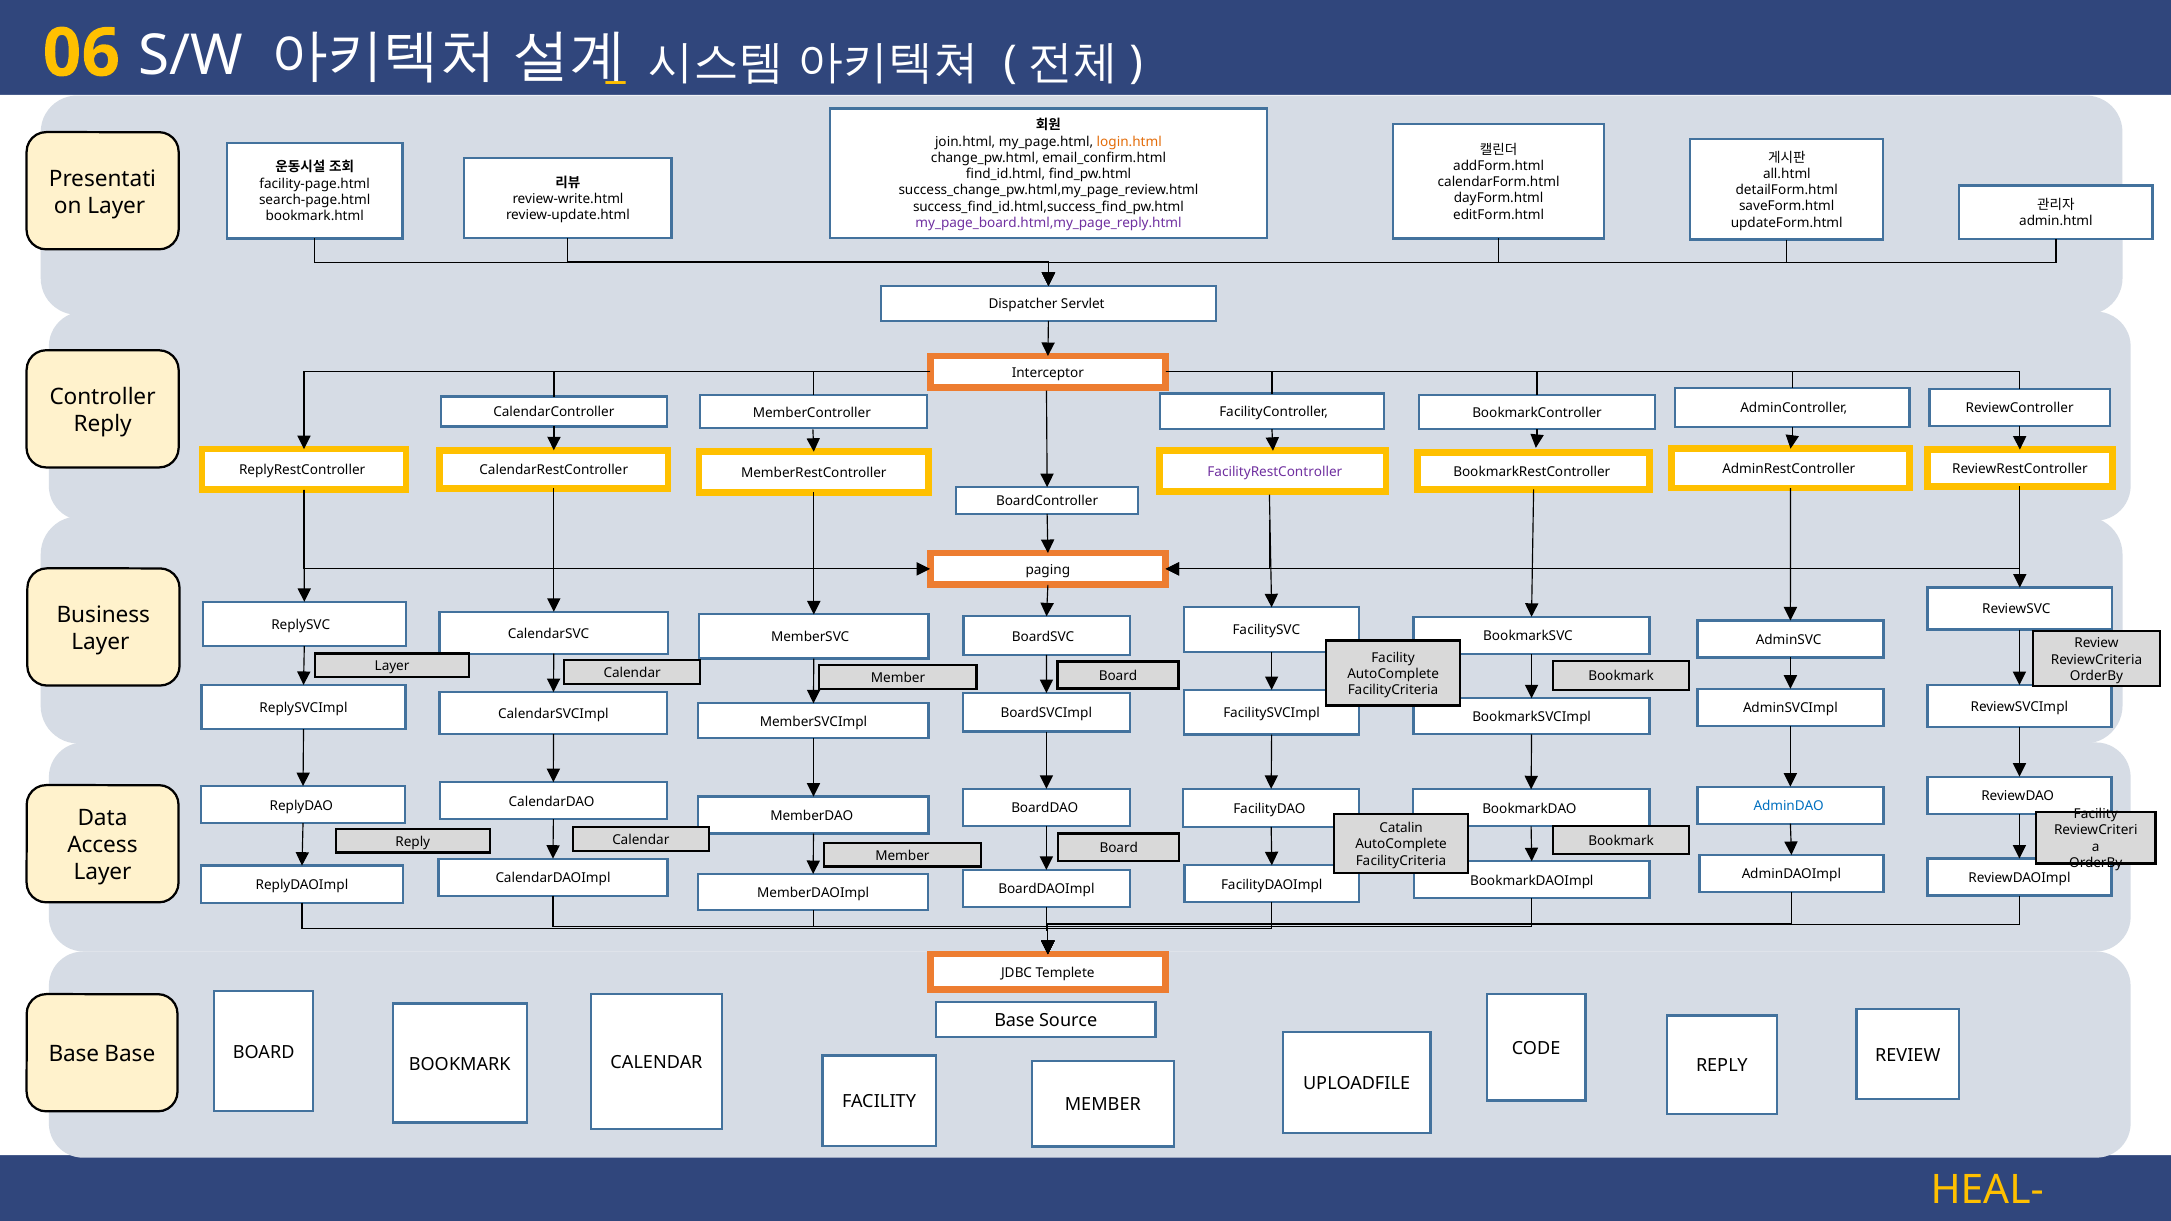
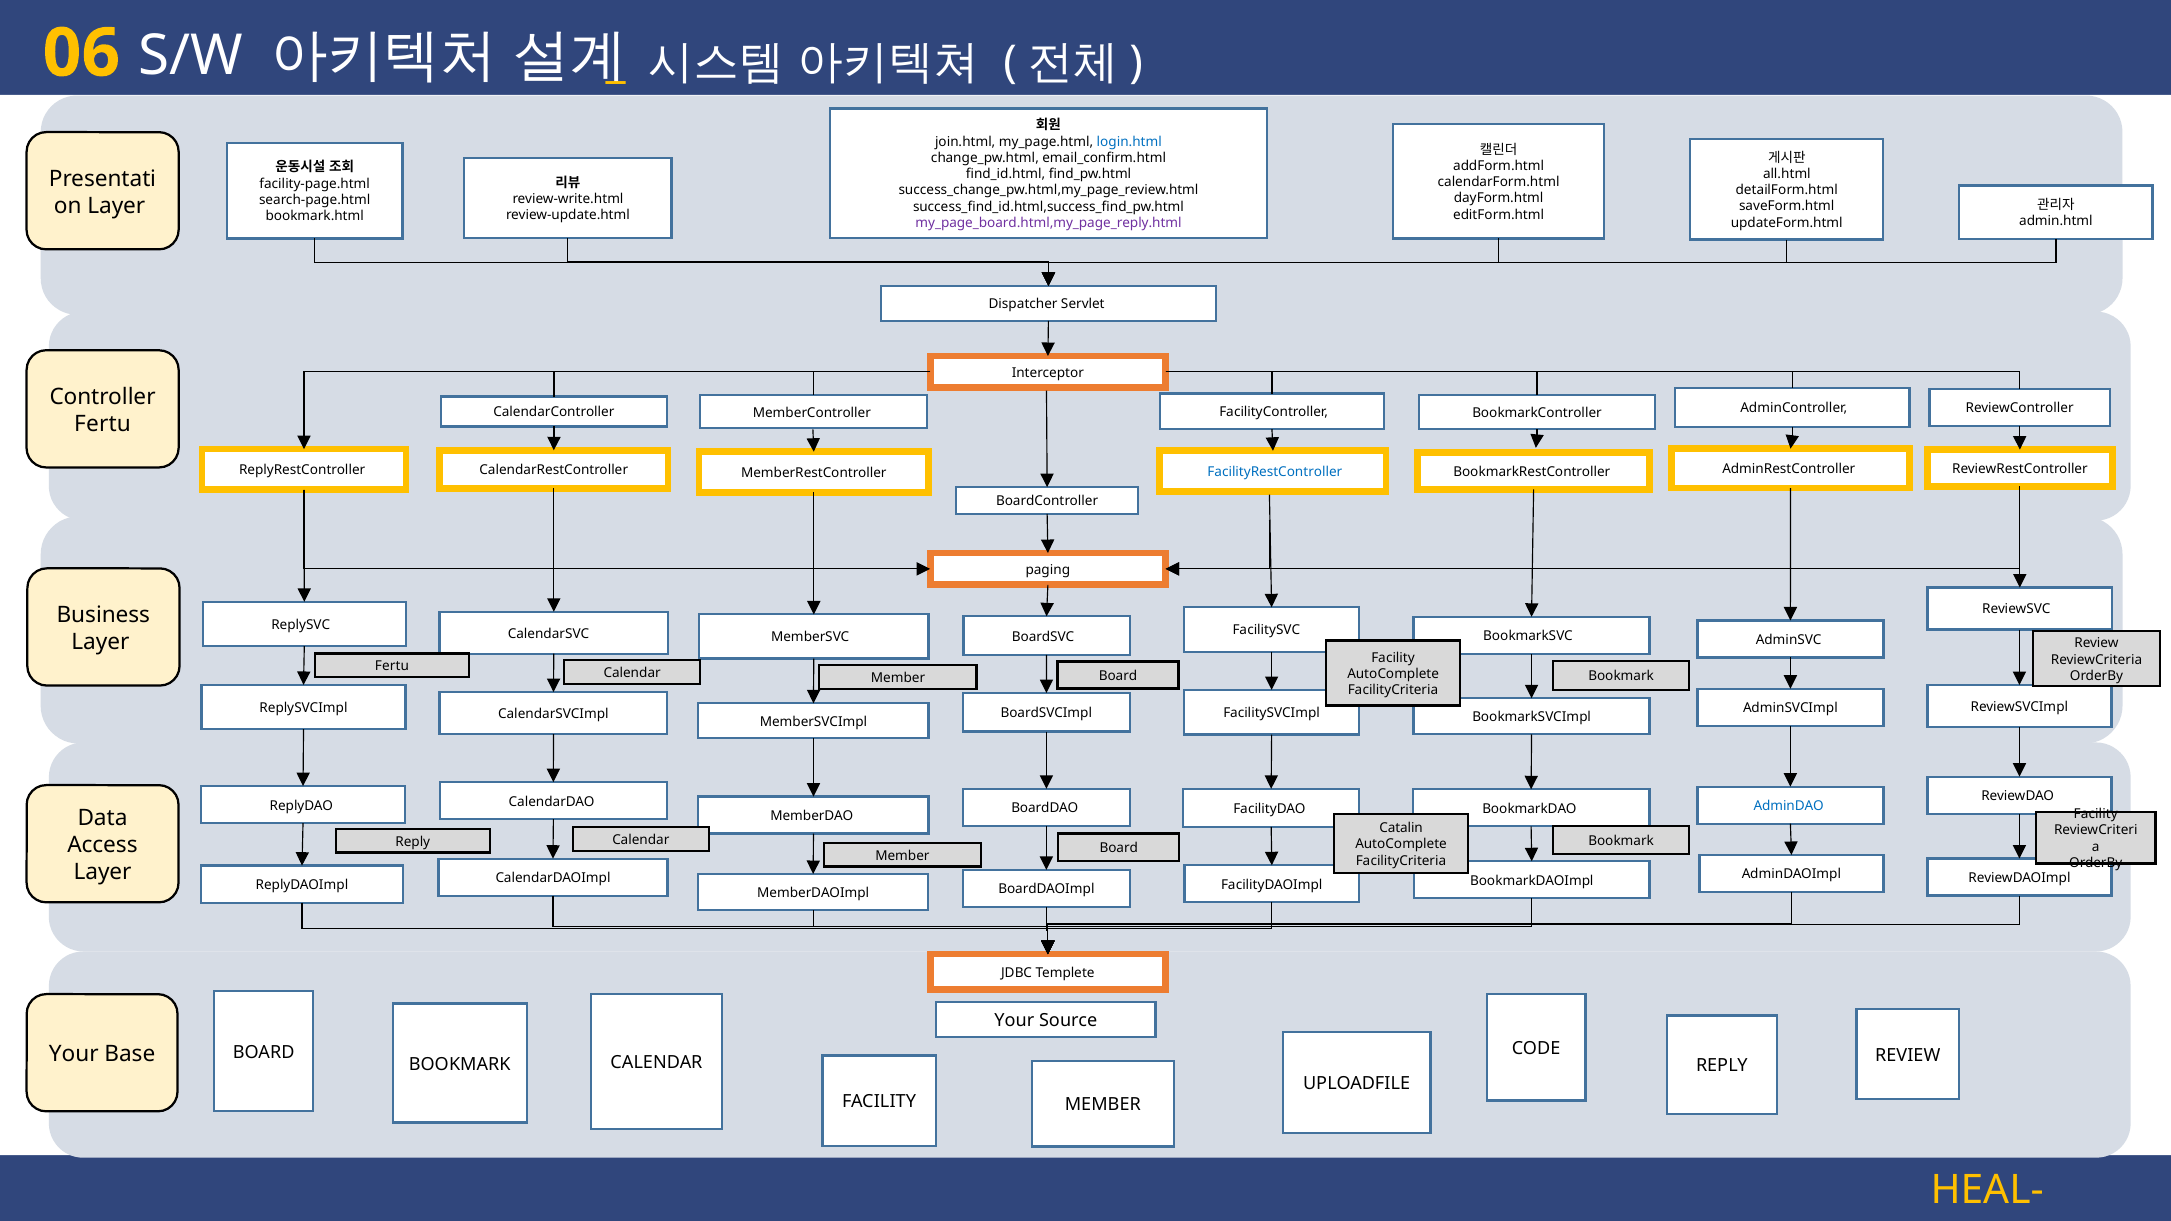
login.html colour: orange -> blue (1129, 142)
Reply: Reply -> Fertu (103, 424)
FacilityRestController colour: purple -> blue (1275, 472)
Layer: Layer -> Fertu (392, 666)
Base: Base -> Your (1014, 1021)
Base: Base -> Your (74, 1054)
